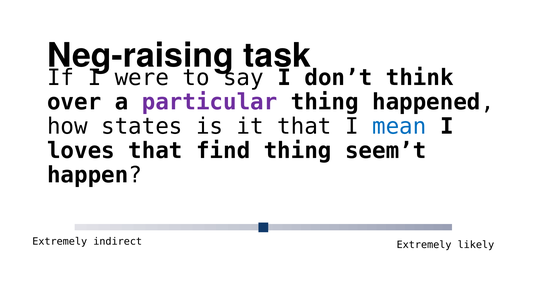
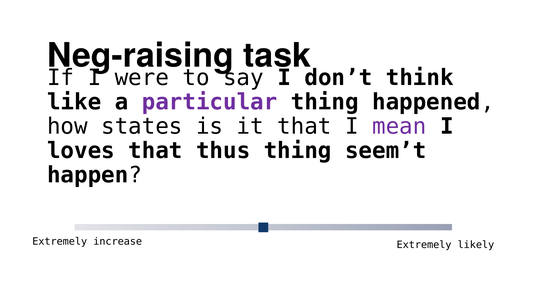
over: over -> like (74, 102)
mean colour: blue -> purple (399, 127)
find: find -> thus (223, 151)
indirect: indirect -> increase (118, 242)
